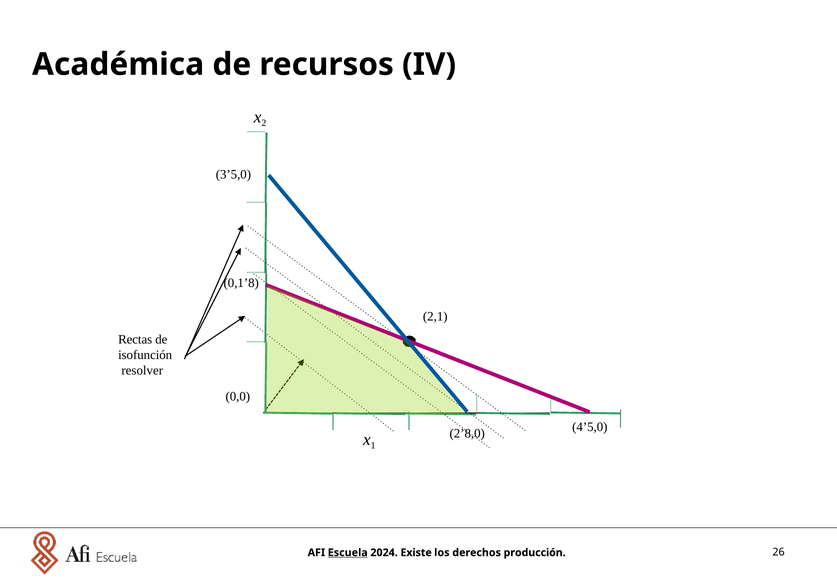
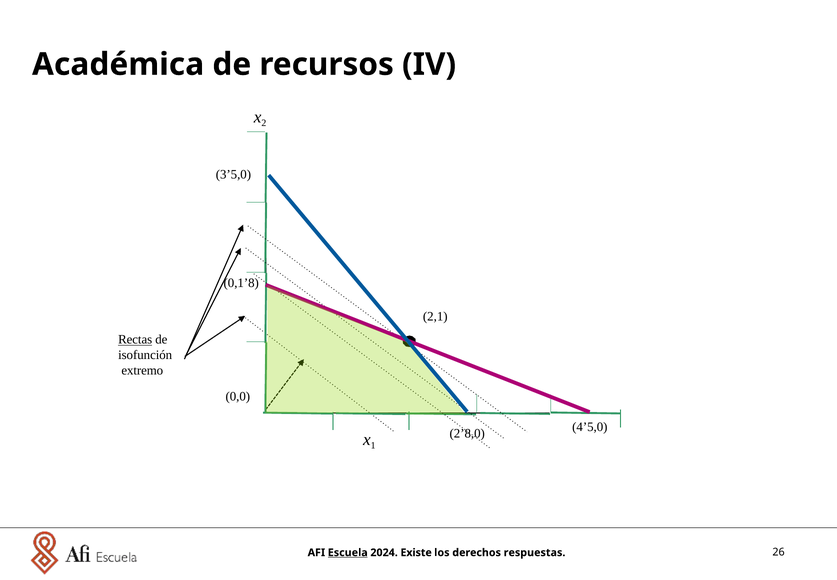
Rectas underline: none -> present (135, 339)
resolver: resolver -> extremo (142, 370)
producción: producción -> respuestas (535, 552)
